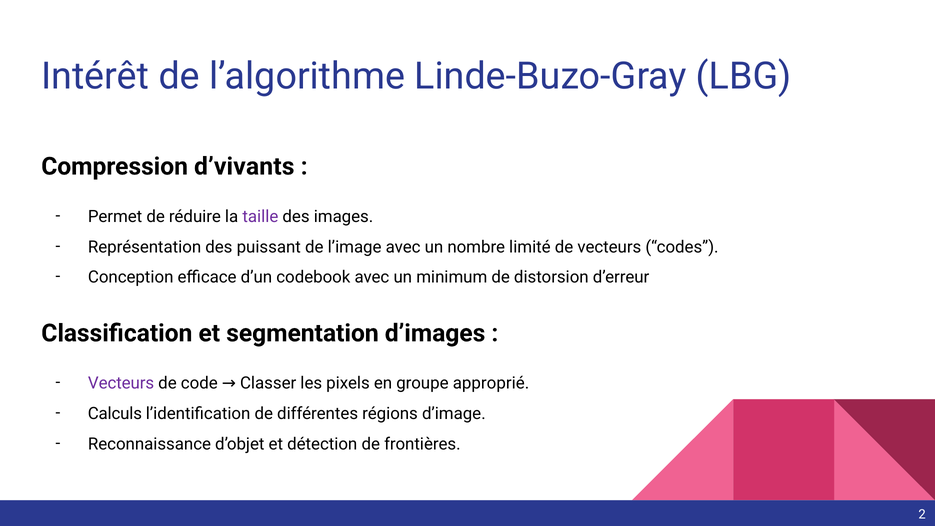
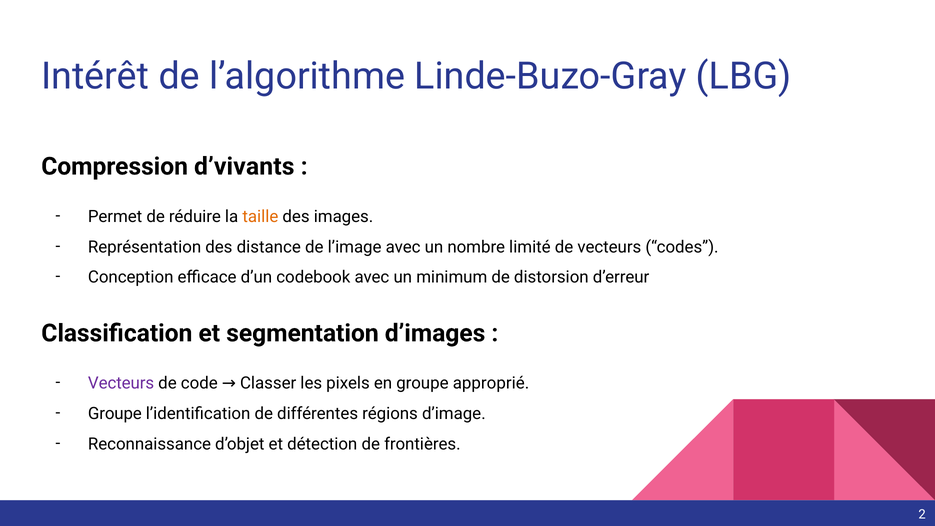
taille colour: purple -> orange (260, 217)
puissant: puissant -> distance (269, 247)
Calculs: Calculs -> Groupe (115, 414)
